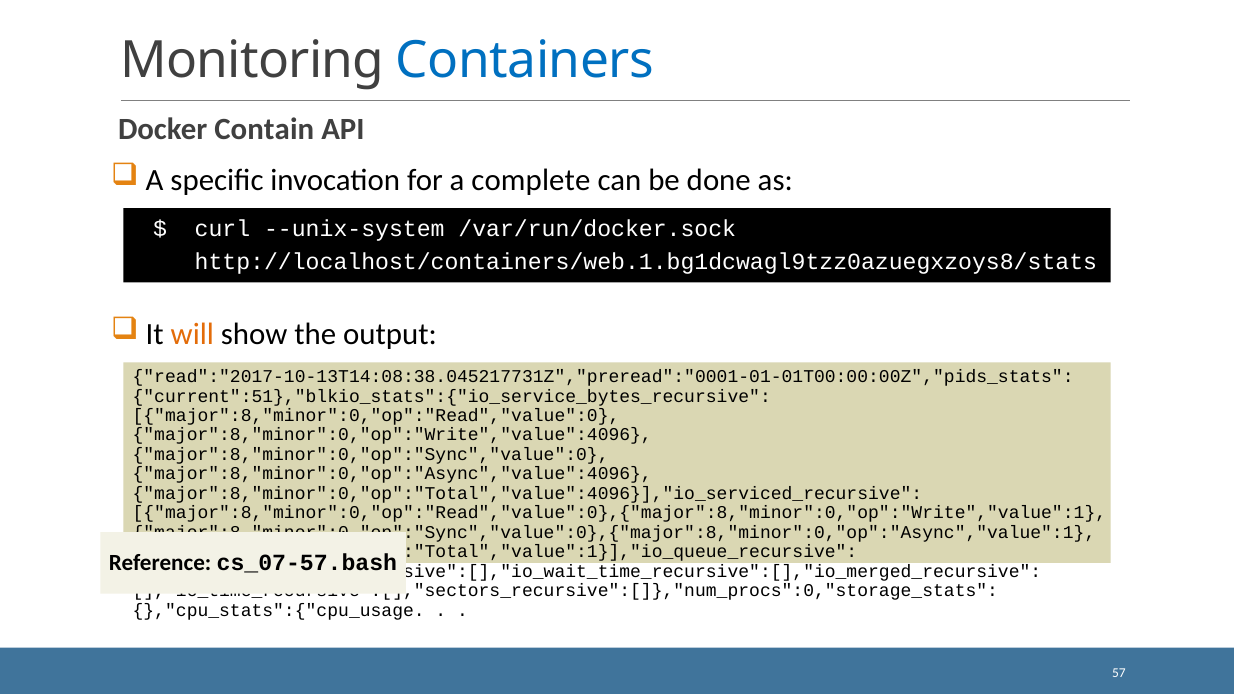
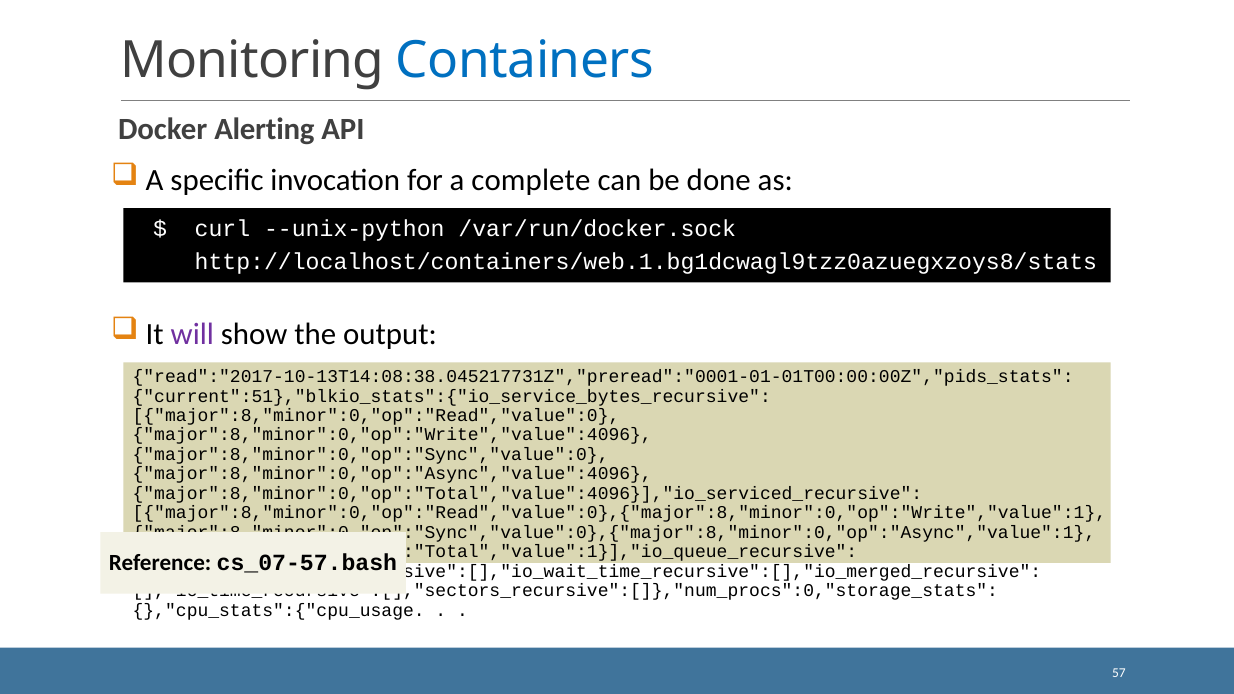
Contain: Contain -> Alerting (264, 129)
--unix-system: --unix-system -> --unix-python (354, 229)
will colour: orange -> purple (192, 334)
